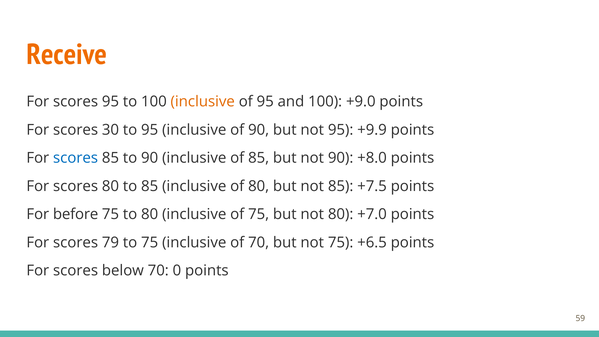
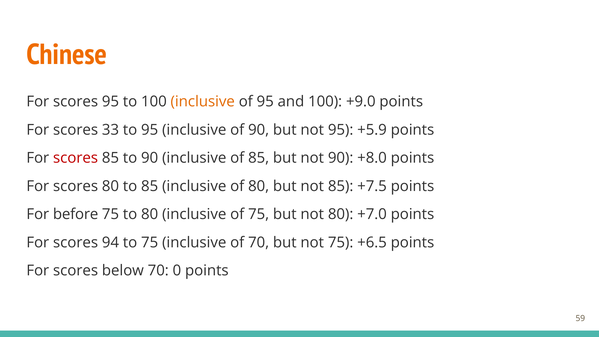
Receive: Receive -> Chinese (67, 55)
30: 30 -> 33 (110, 130)
+9.9: +9.9 -> +5.9 (372, 130)
scores colour: blue -> red (76, 158)
79: 79 -> 94 (110, 242)
